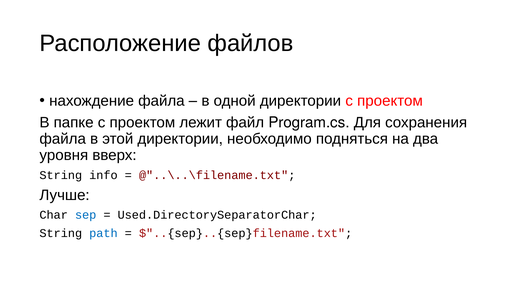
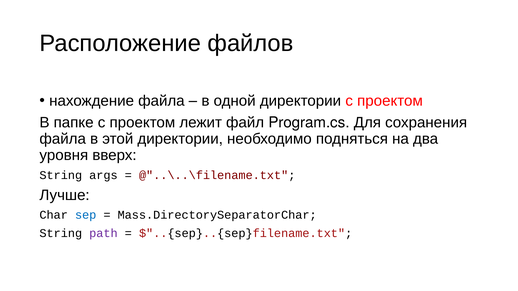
info: info -> args (103, 175)
Used.DirectorySeparatorChar: Used.DirectorySeparatorChar -> Mass.DirectorySeparatorChar (217, 215)
path colour: blue -> purple (103, 233)
